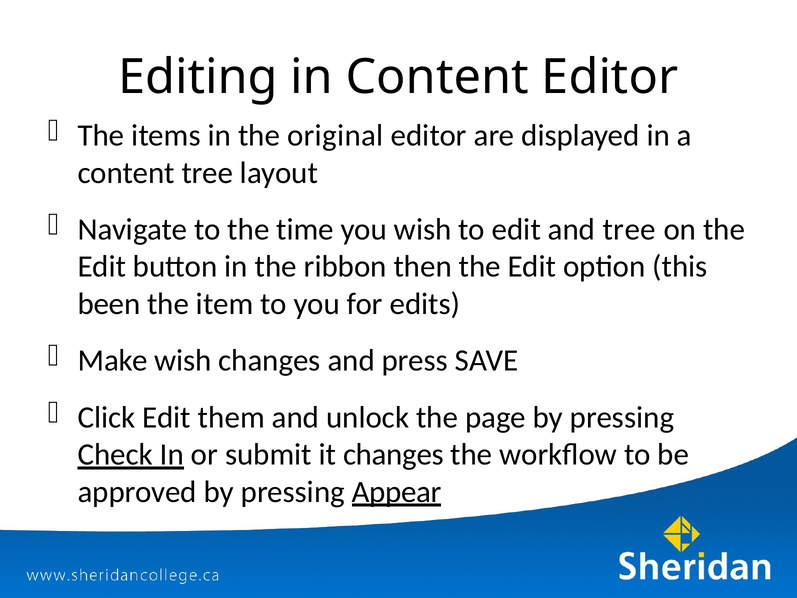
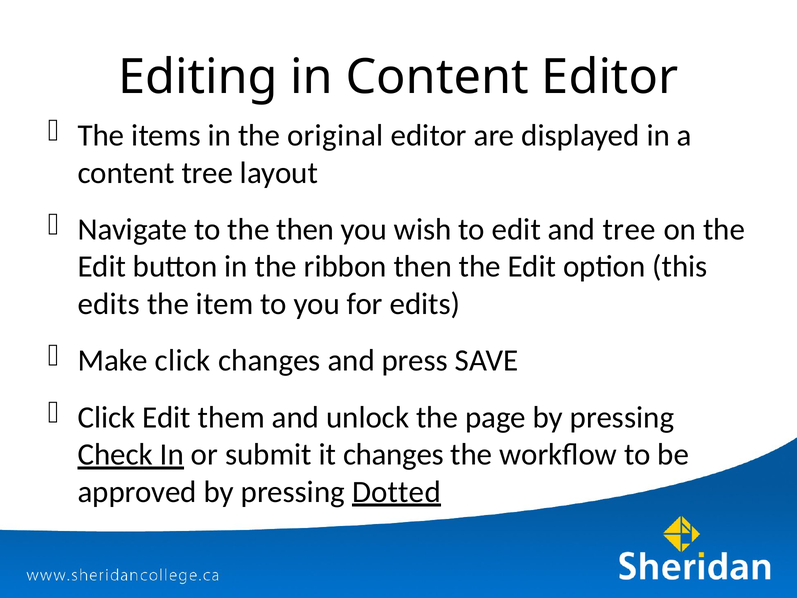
the time: time -> then (305, 229)
been: been -> edits (109, 304)
Make wish: wish -> click (183, 361)
Appear: Appear -> Dotted (396, 492)
